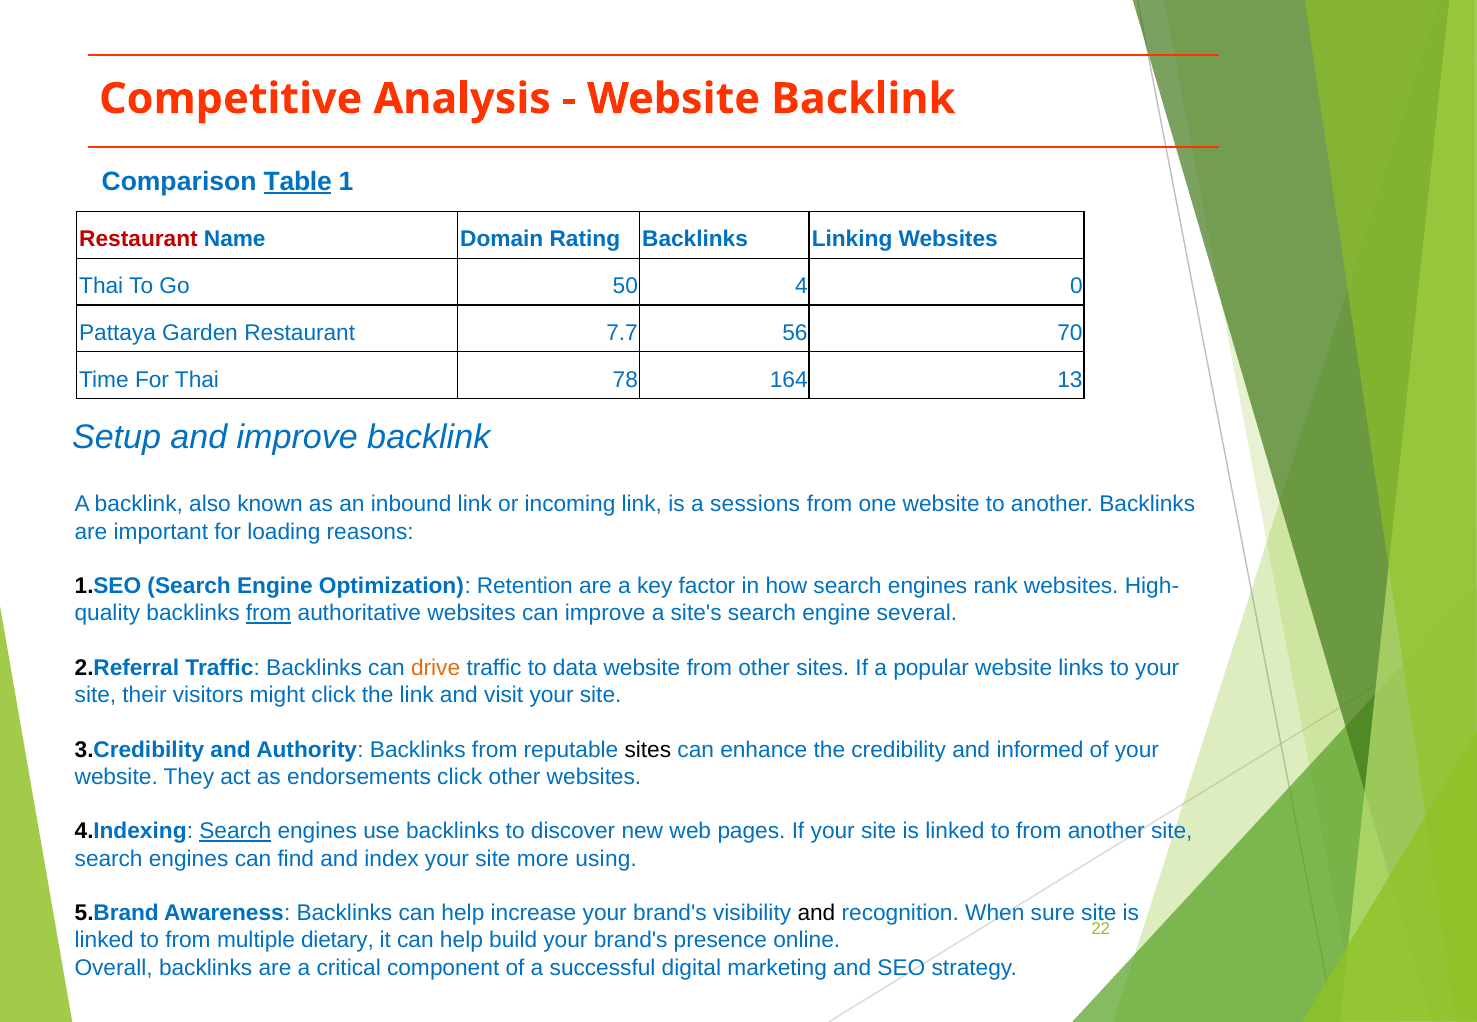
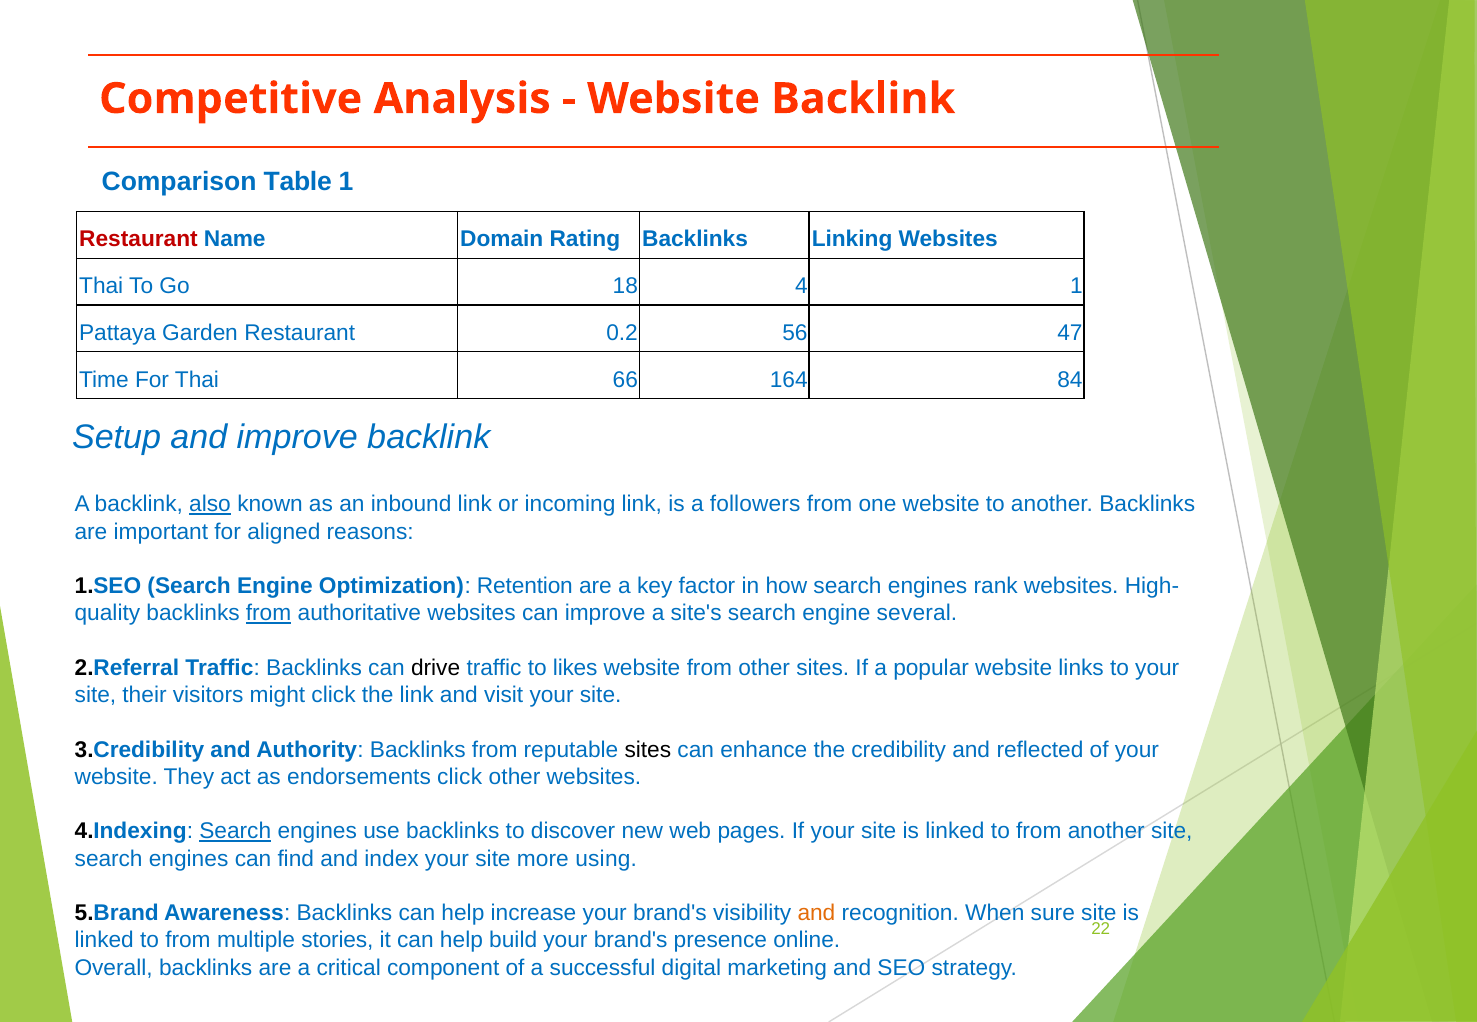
Table underline: present -> none (298, 182)
50: 50 -> 18 (625, 286)
4 0: 0 -> 1 (1076, 286)
7.7: 7.7 -> 0.2 (622, 333)
70: 70 -> 47 (1070, 333)
78: 78 -> 66 (625, 380)
13: 13 -> 84 (1070, 380)
also underline: none -> present (210, 505)
sessions: sessions -> followers (755, 505)
loading: loading -> aligned (284, 532)
drive colour: orange -> black (436, 668)
data: data -> likes (575, 668)
informed: informed -> reflected (1040, 750)
and colour: black -> orange (816, 914)
dietary: dietary -> stories (337, 941)
